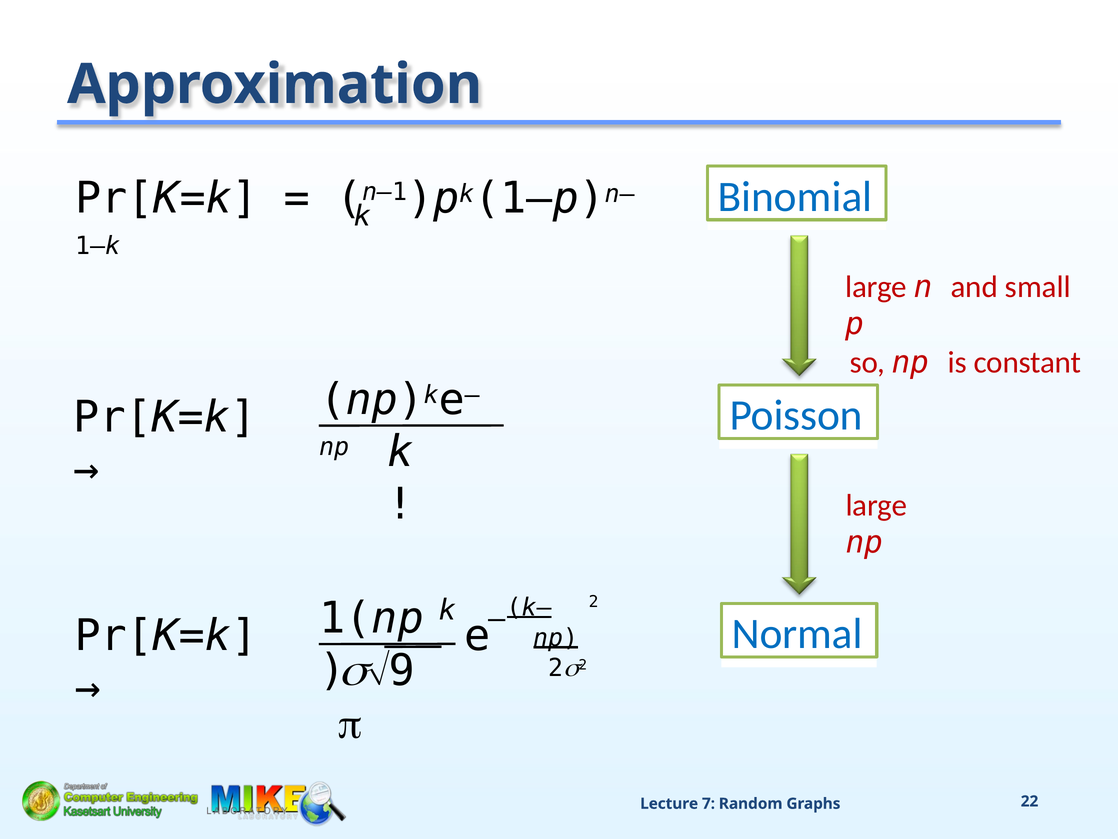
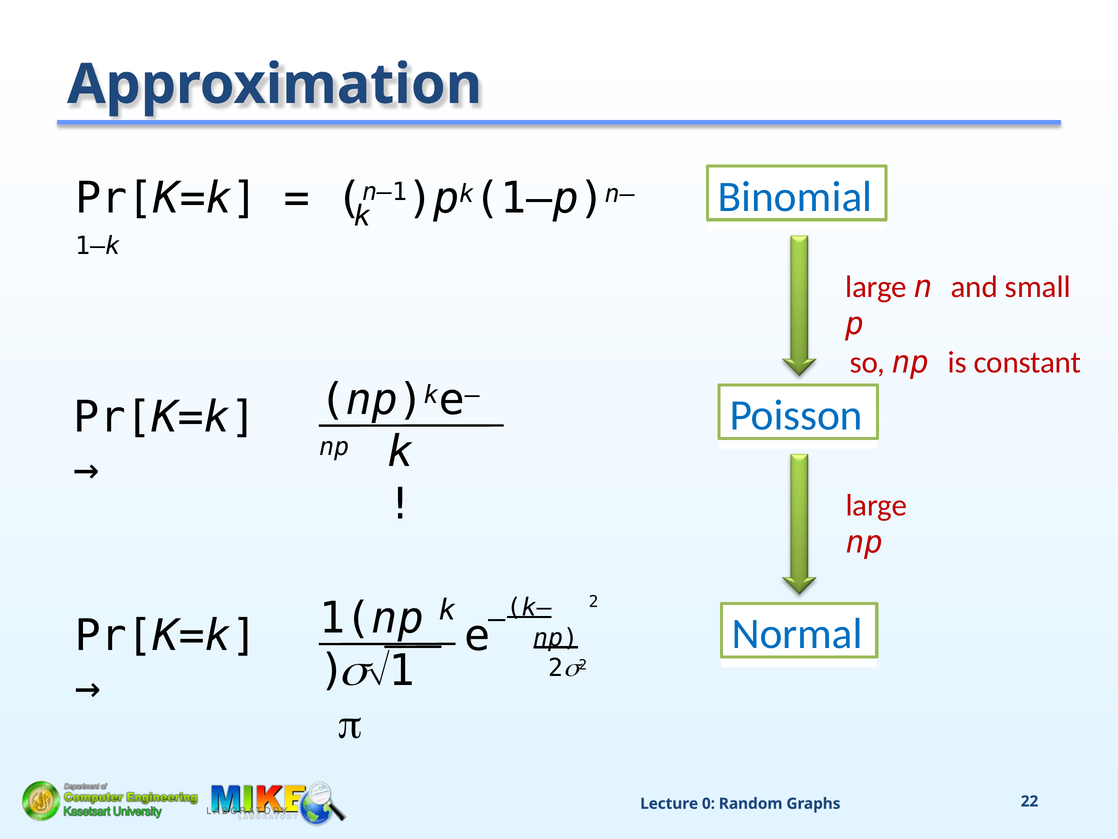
9: 9 -> 1 (402, 671)
7: 7 -> 0 (708, 803)
